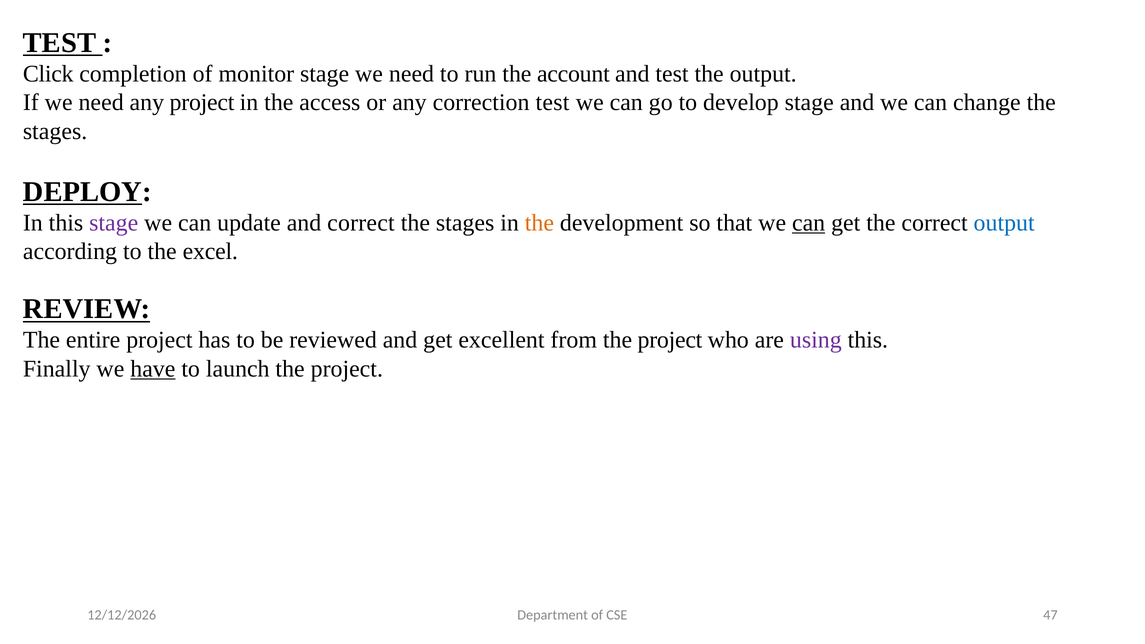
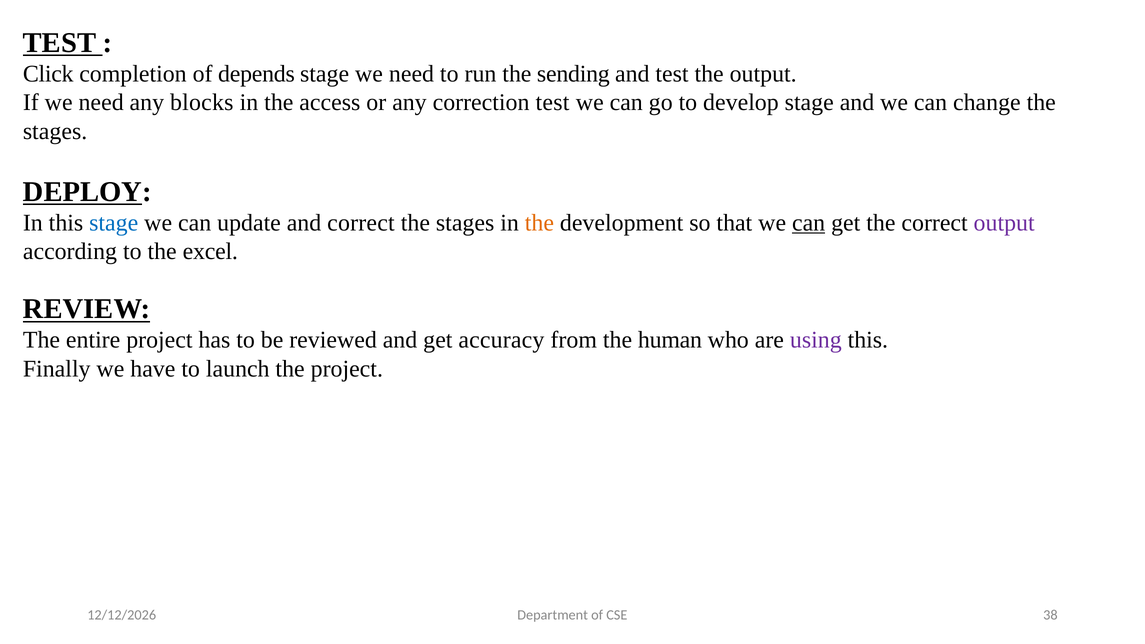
monitor: monitor -> depends (256, 74)
account: account -> sending (573, 74)
any project: project -> blocks (202, 103)
stage colour: purple -> blue (114, 223)
output colour: blue -> purple (1004, 223)
excellent: excellent -> accuracy (501, 340)
from the project: project -> human (670, 340)
have underline: present -> none (153, 369)
47: 47 -> 38 (1050, 615)
